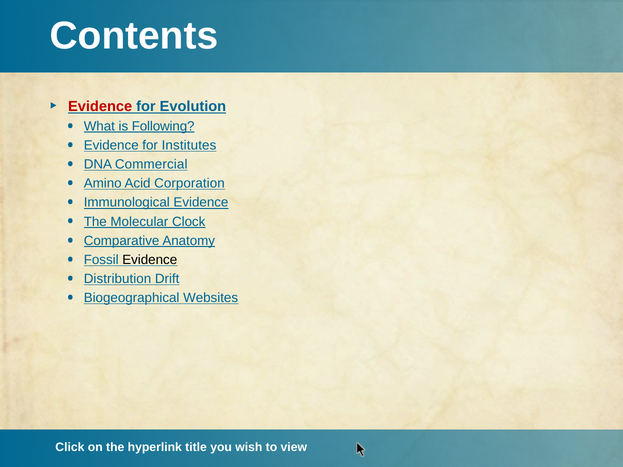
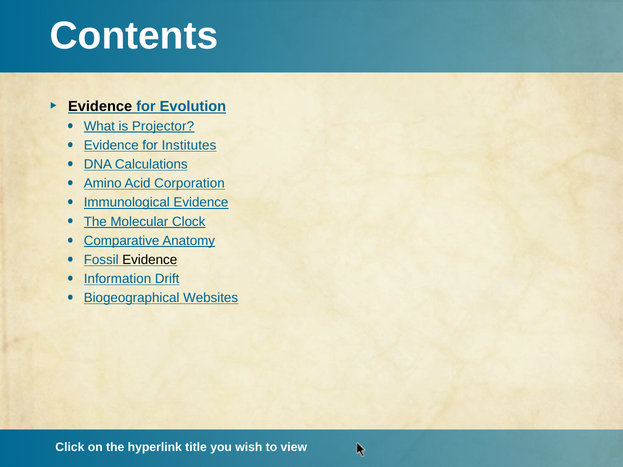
Evidence colour: red -> black (100, 107)
Following: Following -> Projector (163, 126)
Commercial: Commercial -> Calculations (151, 164)
Distribution: Distribution -> Information (118, 279)
